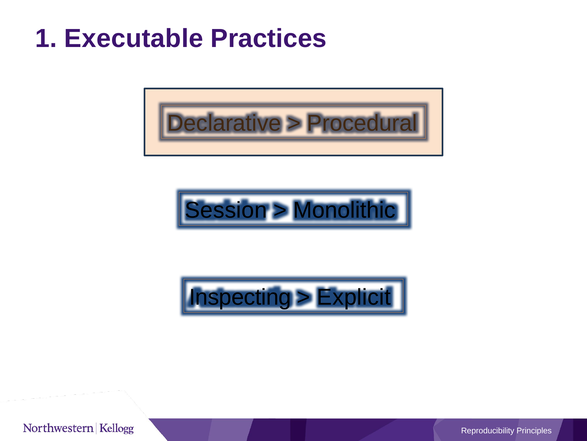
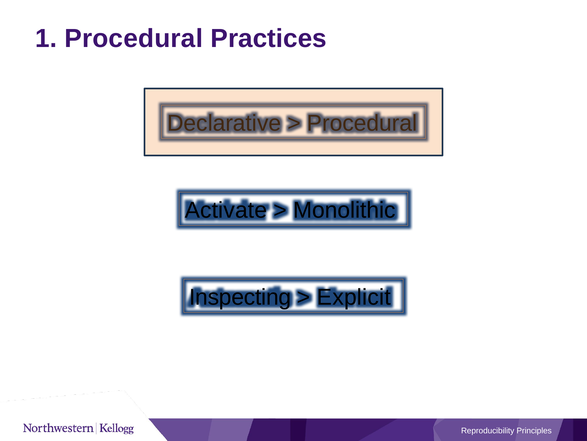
1 Executable: Executable -> Procedural (134, 38)
Session: Session -> Activate (226, 210)
